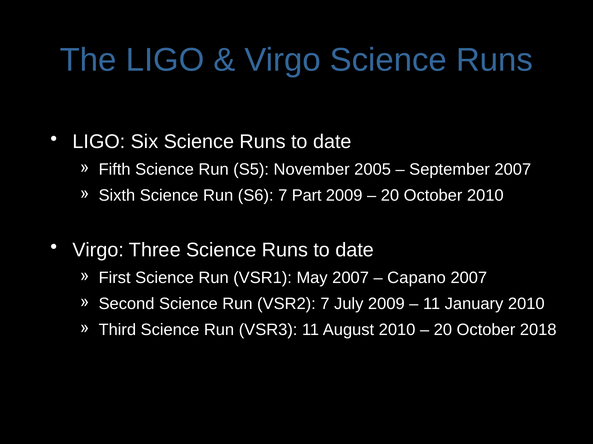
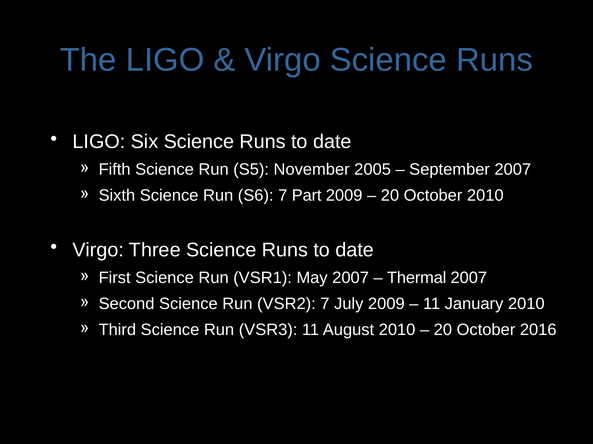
Capano: Capano -> Thermal (417, 278)
2018: 2018 -> 2016 (538, 330)
